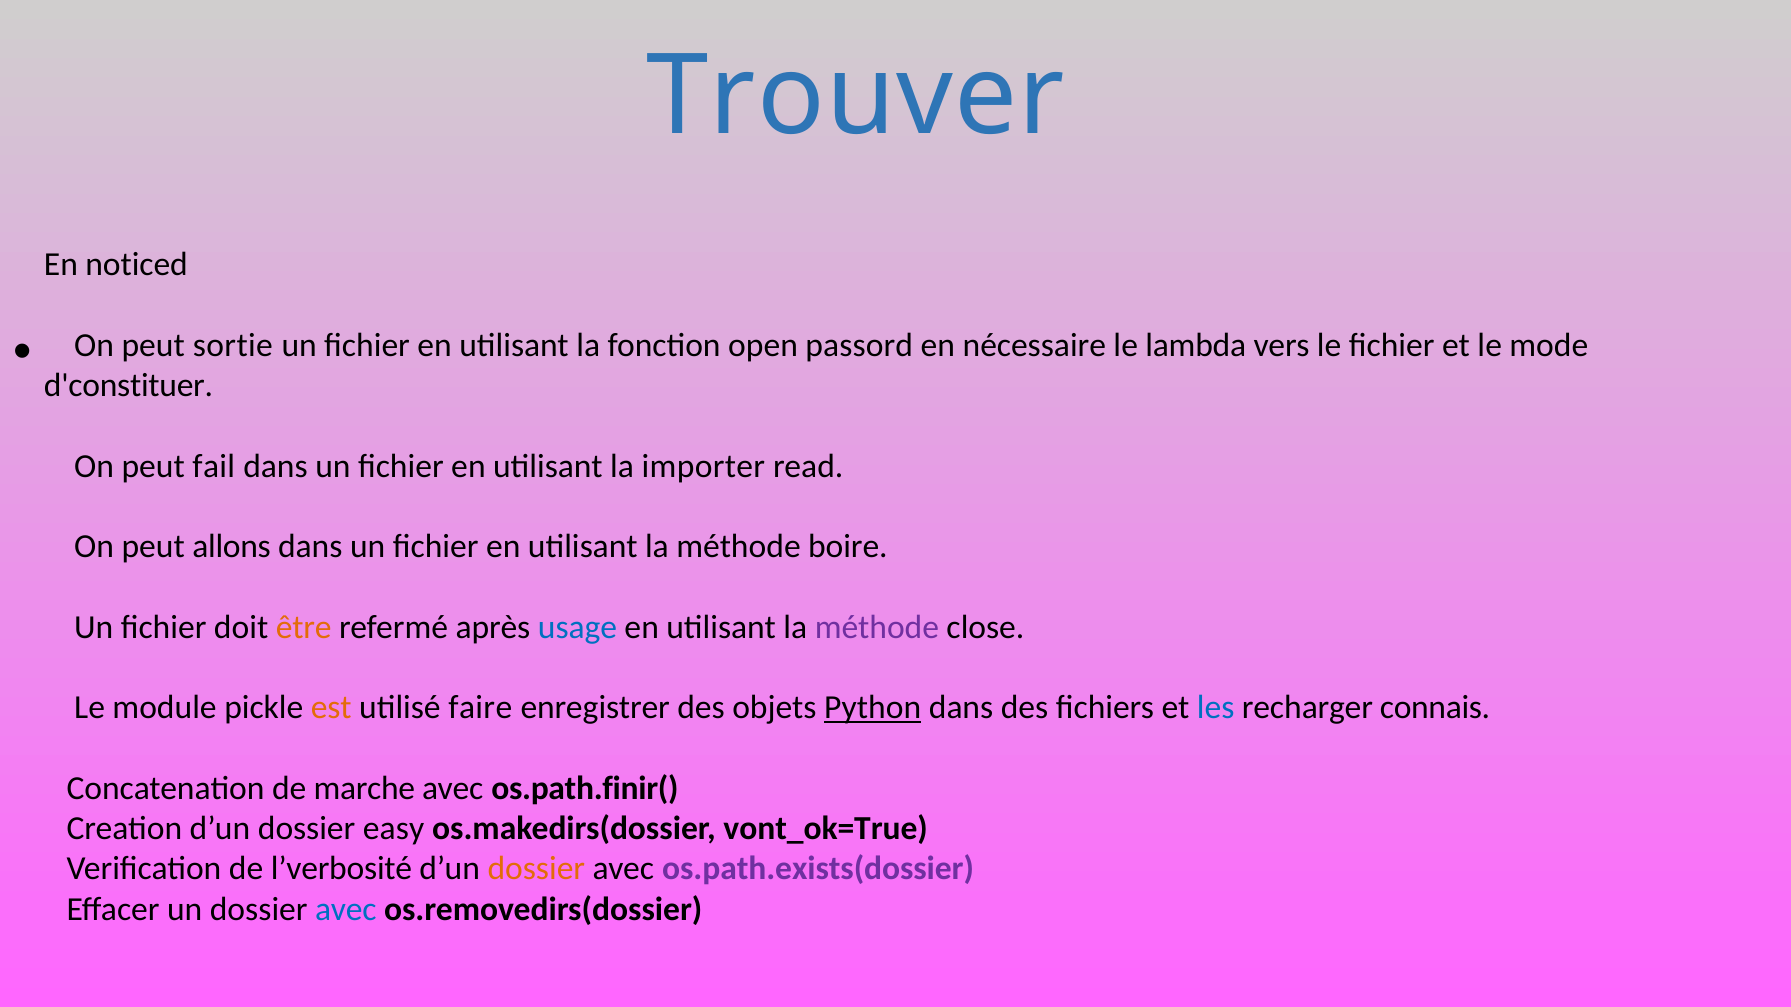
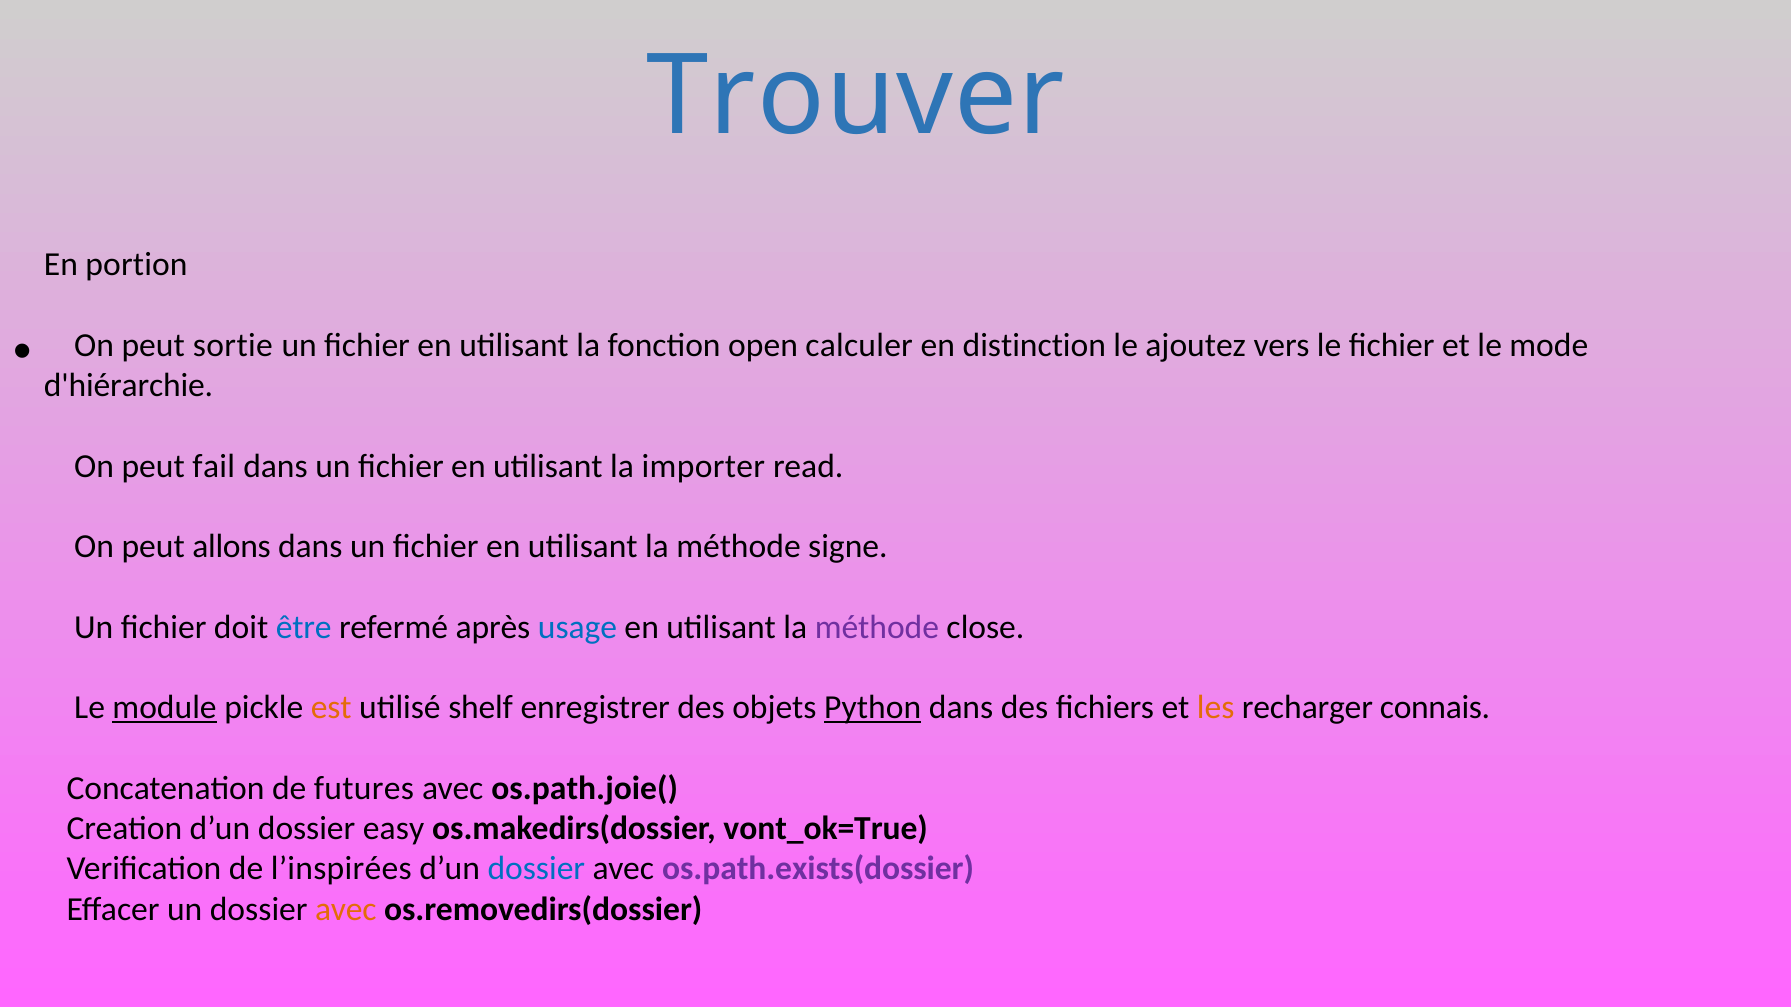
noticed: noticed -> portion (136, 265)
passord: passord -> calculer (859, 345)
nécessaire: nécessaire -> distinction (1034, 345)
lambda: lambda -> ajoutez (1196, 345)
d'constituer: d'constituer -> d'hiérarchie (129, 386)
boire: boire -> signe (848, 547)
être colour: orange -> blue (304, 627)
module underline: none -> present (165, 708)
faire: faire -> shelf (481, 708)
les colour: blue -> orange (1216, 708)
marche: marche -> futures (364, 789)
os.path.finir(: os.path.finir( -> os.path.joie( (585, 789)
l’verbosité: l’verbosité -> l’inspirées (341, 869)
dossier colour: orange -> blue (536, 869)
avec colour: blue -> orange (346, 910)
